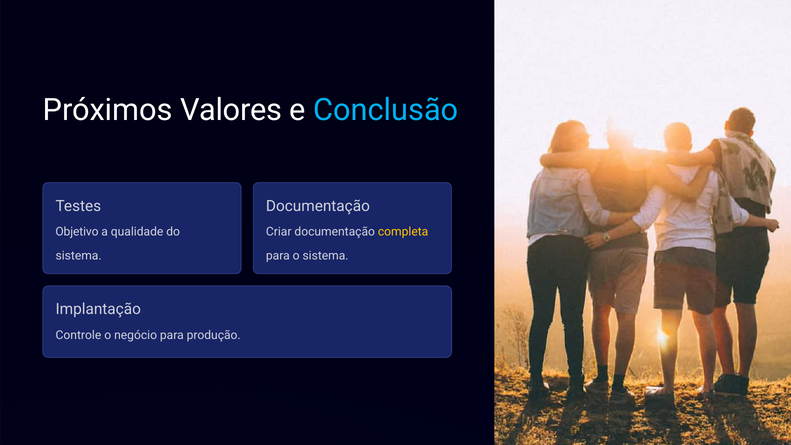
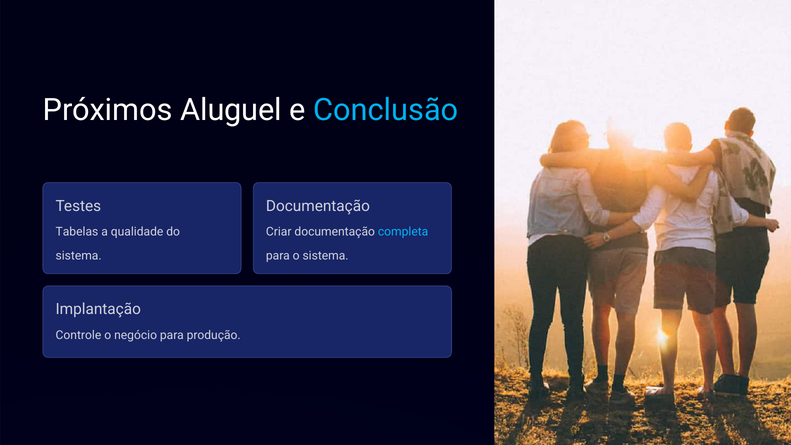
Valores: Valores -> Aluguel (231, 110)
Objetivo: Objetivo -> Tabelas (77, 232)
completa colour: yellow -> light blue (403, 232)
